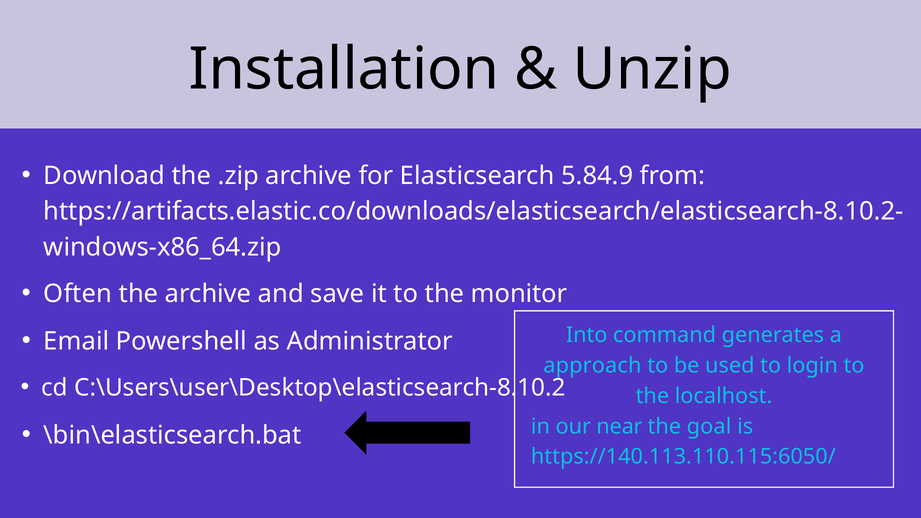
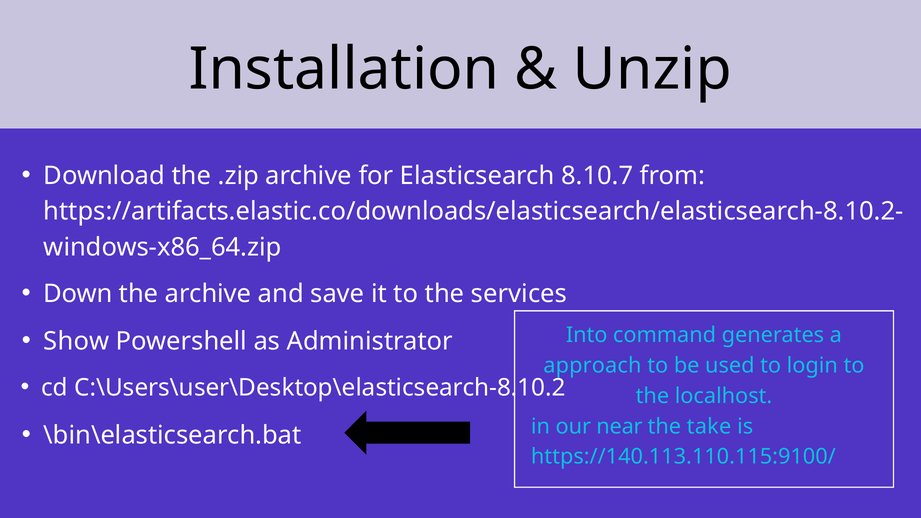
5.84.9: 5.84.9 -> 8.10.7 (597, 176)
Often: Often -> Down (78, 294)
monitor: monitor -> services (519, 294)
Email: Email -> Show (76, 341)
goal: goal -> take (709, 426)
https://140.113.110.115:6050/: https://140.113.110.115:6050/ -> https://140.113.110.115:9100/ (683, 457)
